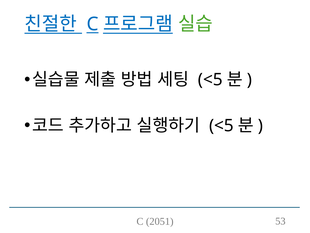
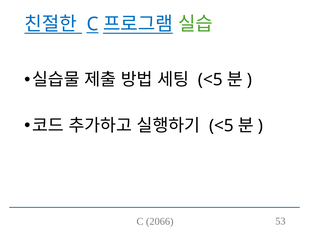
2051: 2051 -> 2066 (160, 221)
